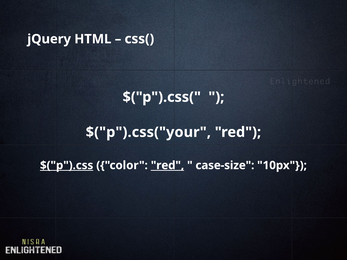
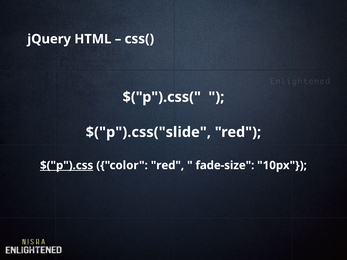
$("p").css("your: $("p").css("your -> $("p").css("slide (148, 132)
red underline: present -> none (167, 166)
case-size: case-size -> fade-size (225, 166)
